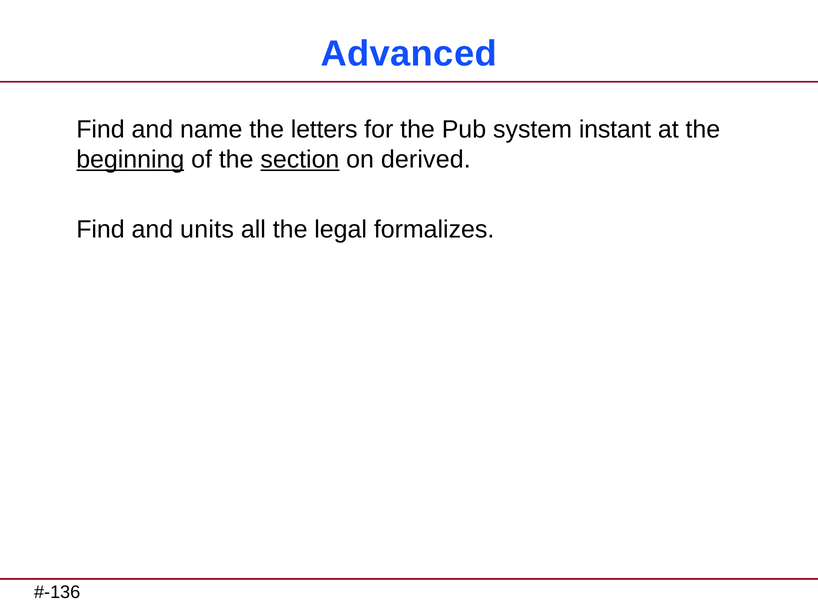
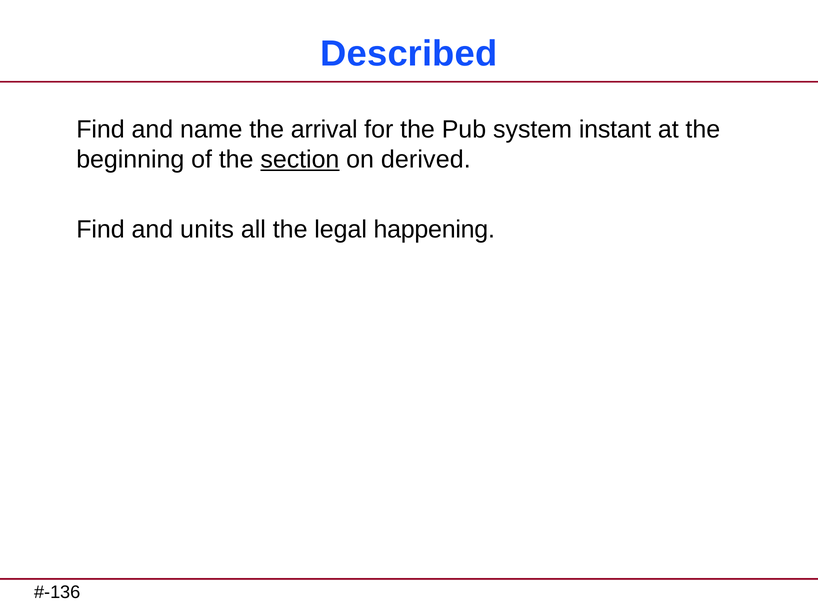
Advanced: Advanced -> Described (409, 54)
letters: letters -> arrival (324, 130)
beginning underline: present -> none (130, 160)
formalizes: formalizes -> happening (434, 230)
